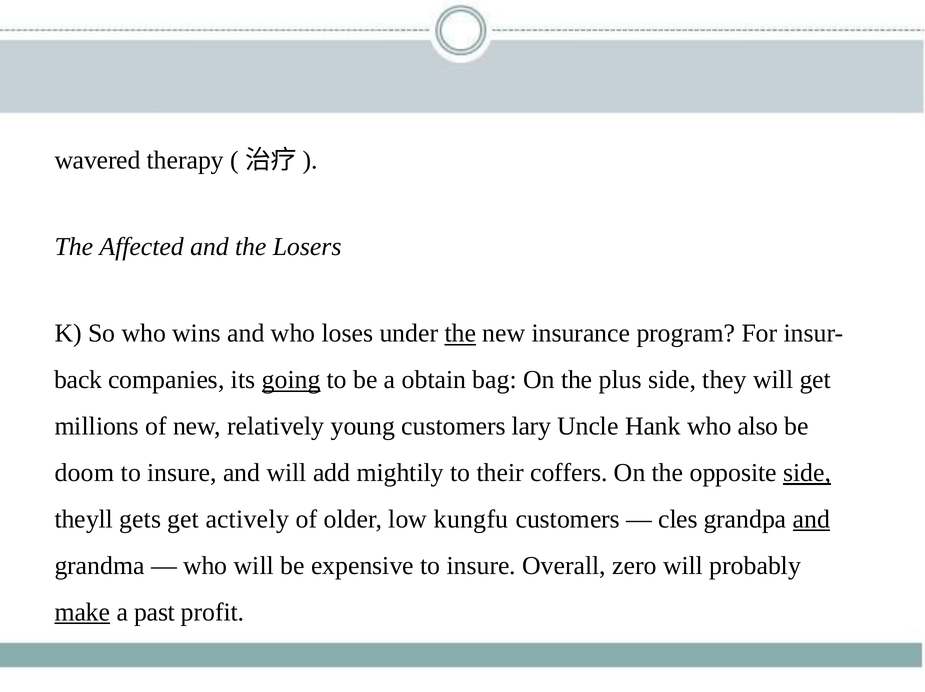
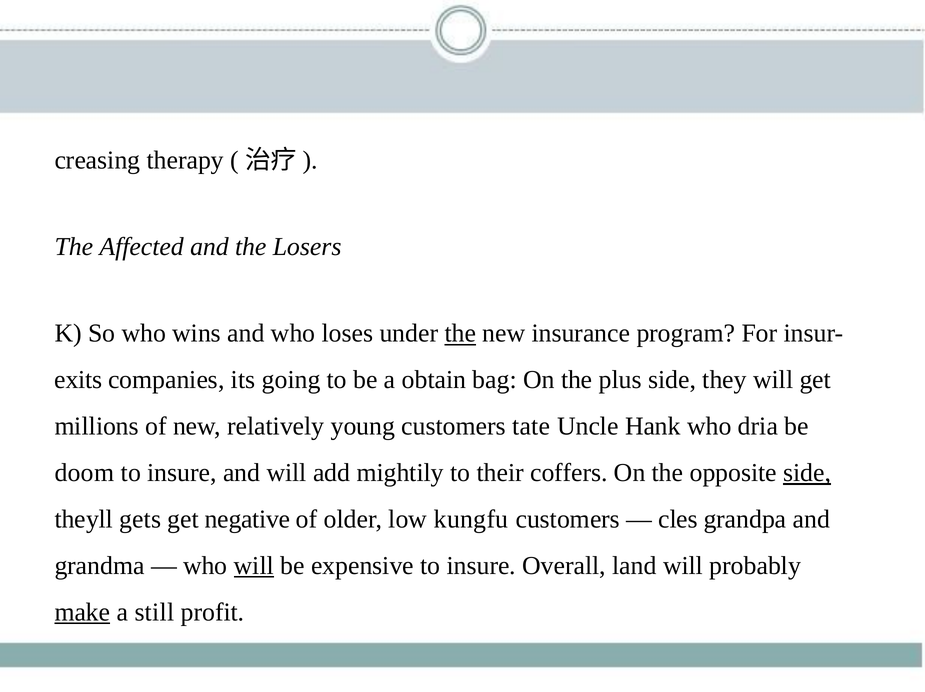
wavered: wavered -> creasing (97, 160)
back: back -> exits (78, 380)
going underline: present -> none (291, 380)
lary: lary -> tate (531, 426)
also: also -> dria (758, 426)
actively: actively -> negative (248, 519)
and underline: present -> none (811, 519)
will underline: none -> present (254, 566)
zero: zero -> land (635, 566)
past: past -> still (154, 612)
